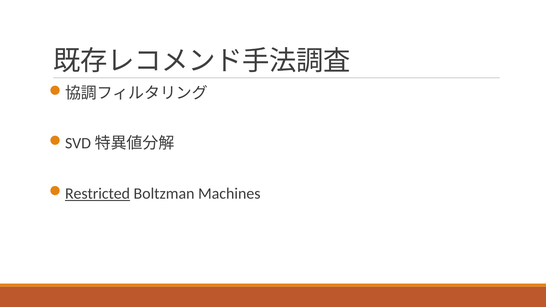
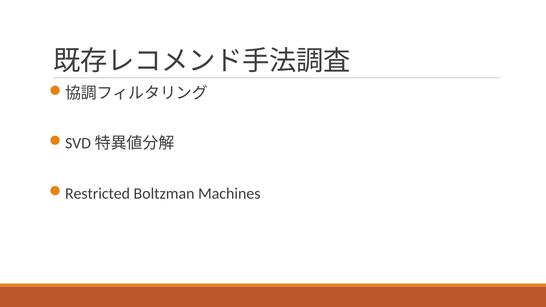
Restricted underline: present -> none (98, 194)
